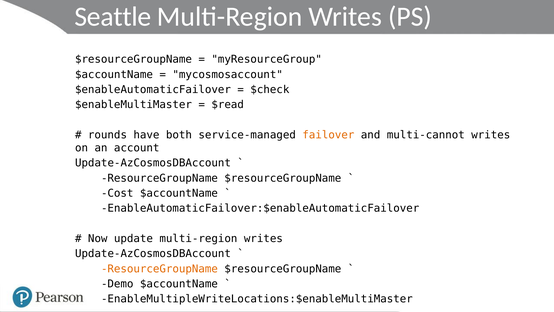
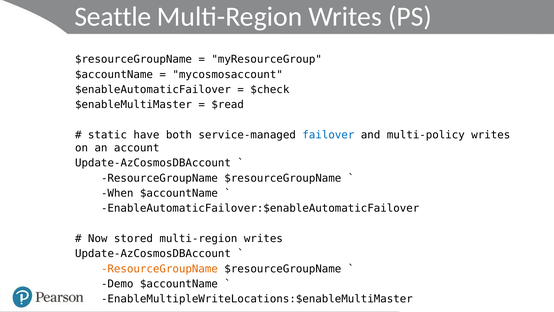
rounds: rounds -> static (107, 135)
failover colour: orange -> blue (328, 135)
multi-cannot: multi-cannot -> multi-policy (426, 135)
Cost: Cost -> When (117, 193)
update: update -> stored (133, 238)
